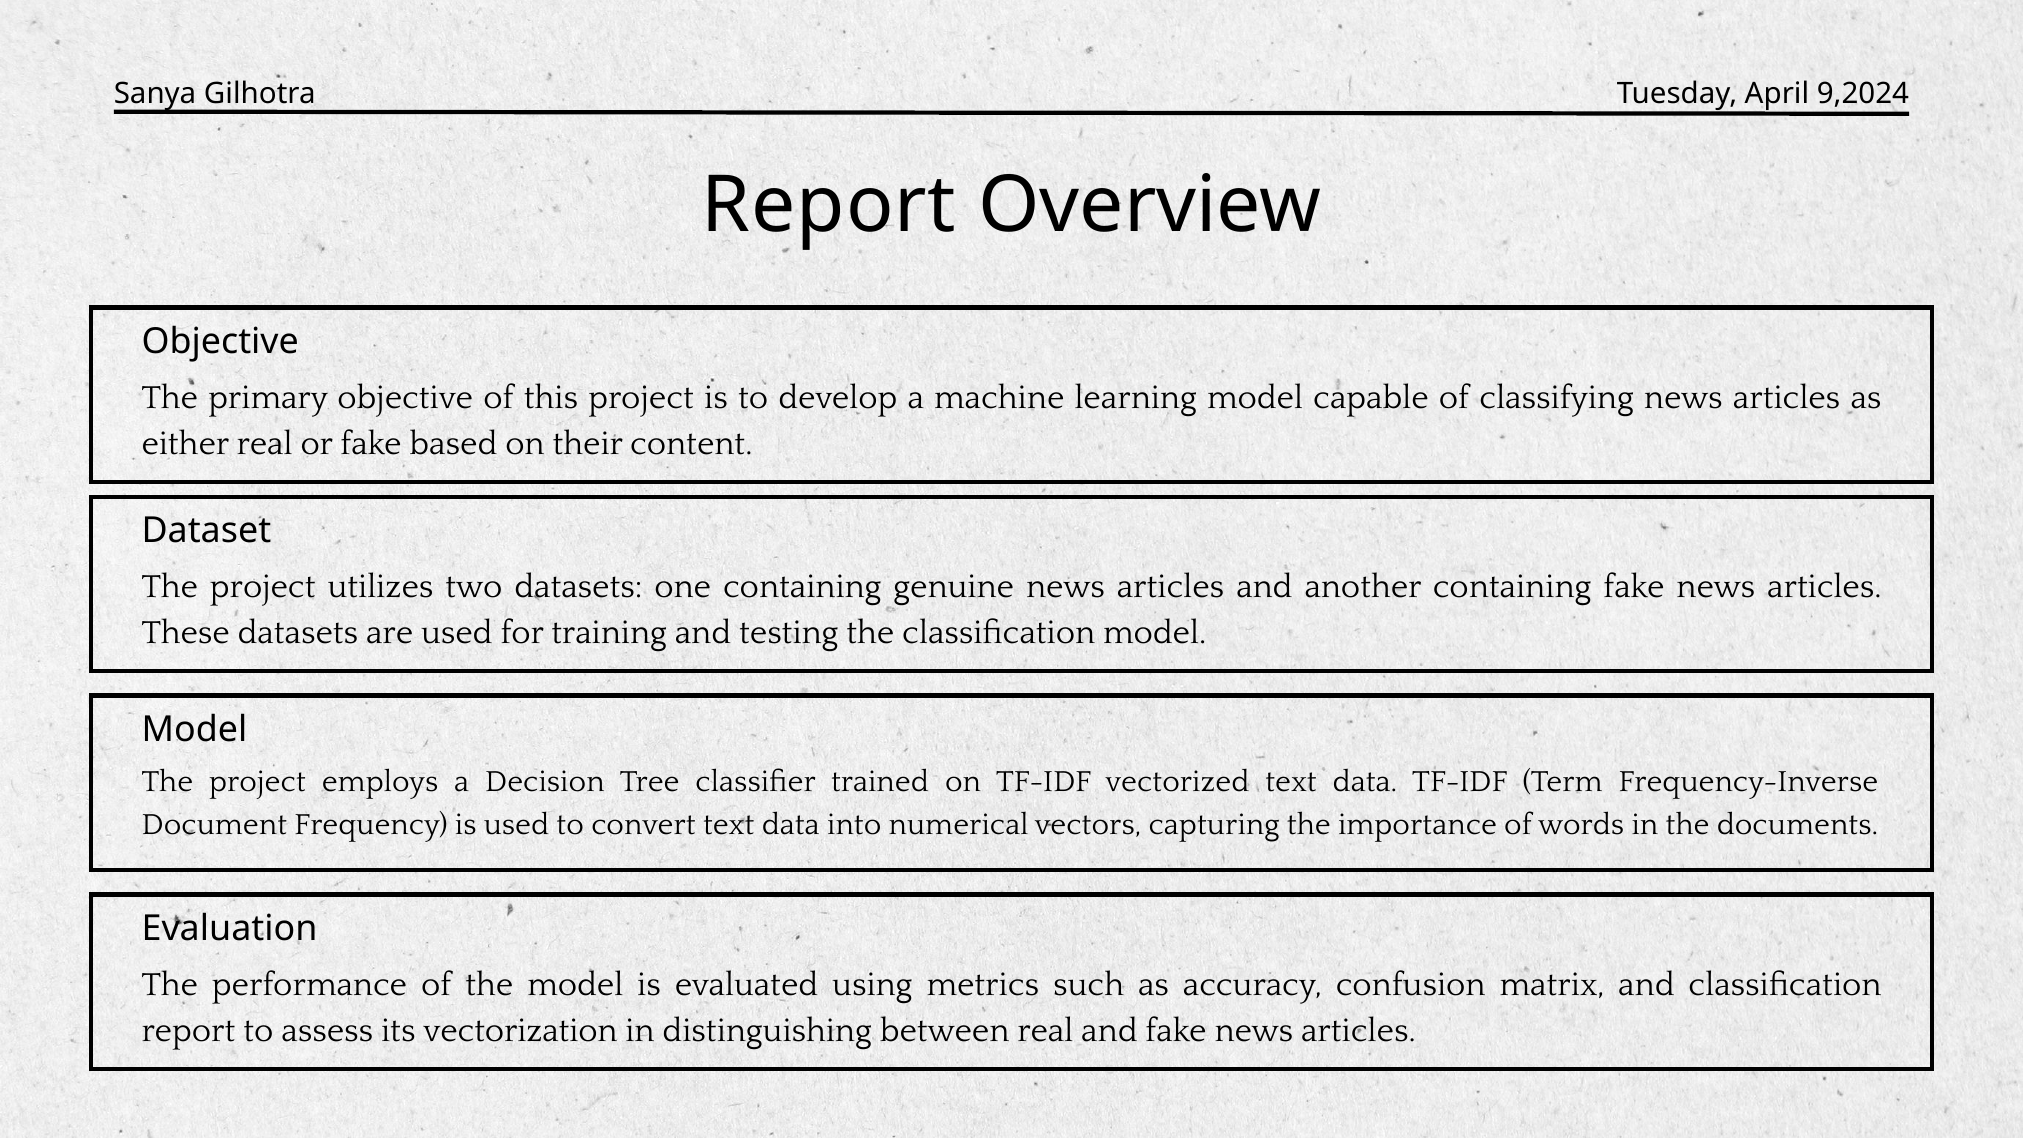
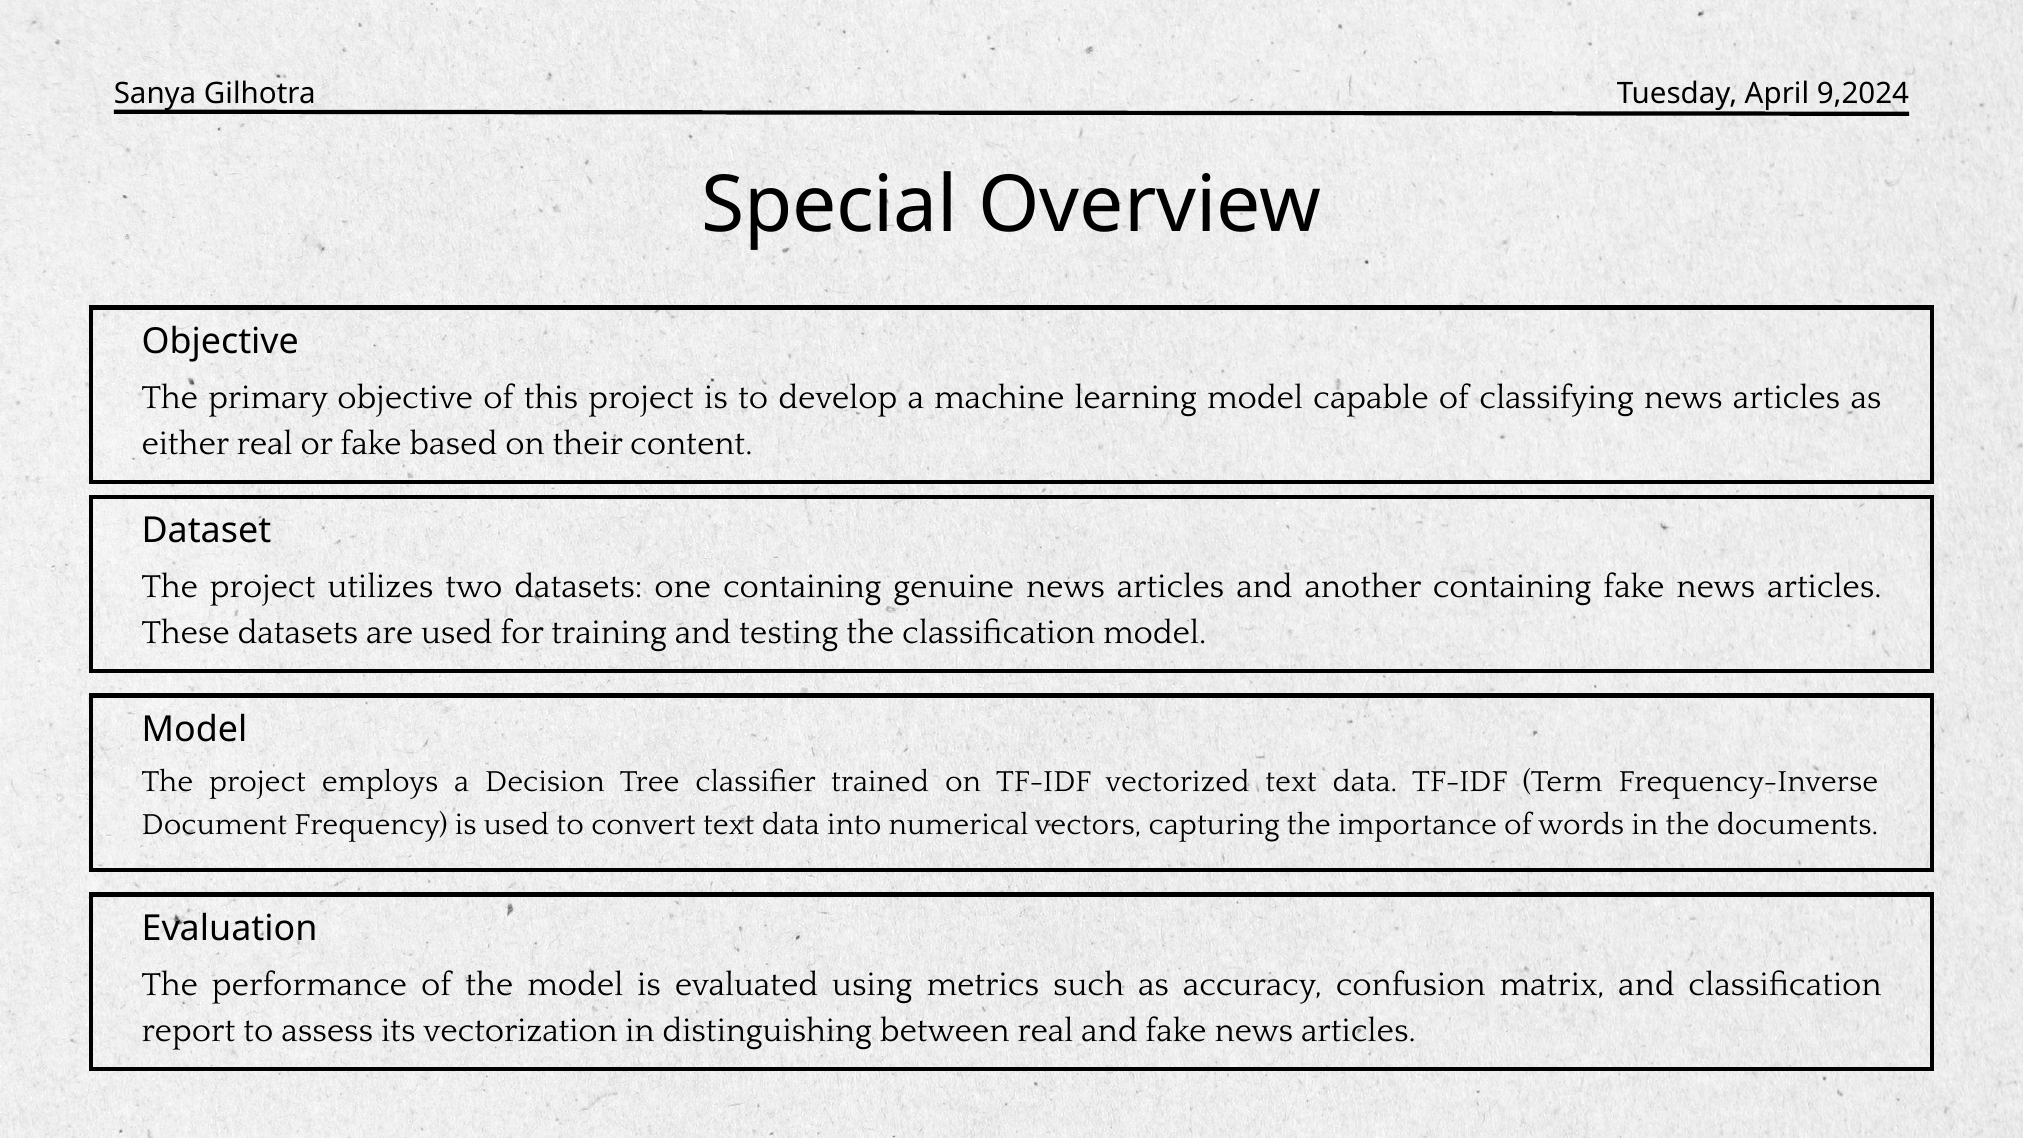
Report: Report -> Special (830, 206)
